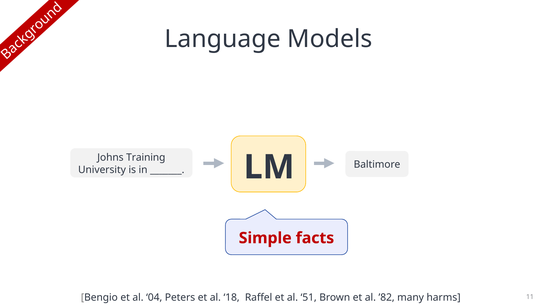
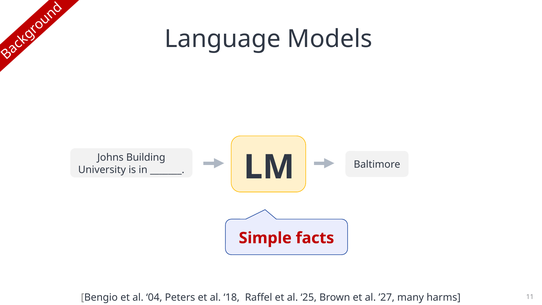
Training: Training -> Building (146, 157)
51: 51 -> 25 (309, 297)
’82: ’82 -> ’27 (387, 297)
